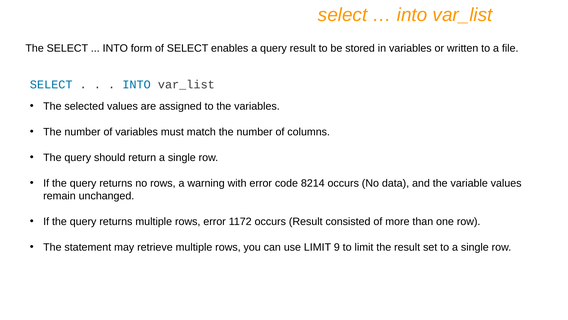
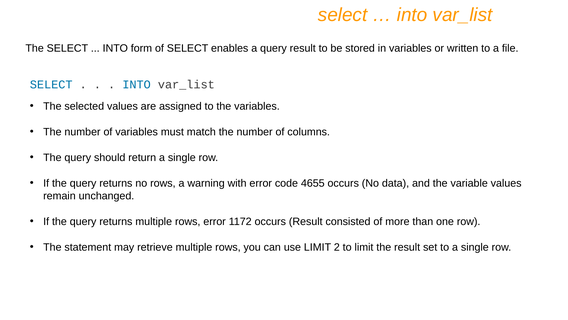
8214: 8214 -> 4655 (313, 183)
9: 9 -> 2 (337, 247)
